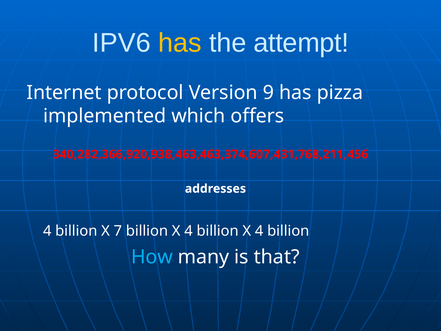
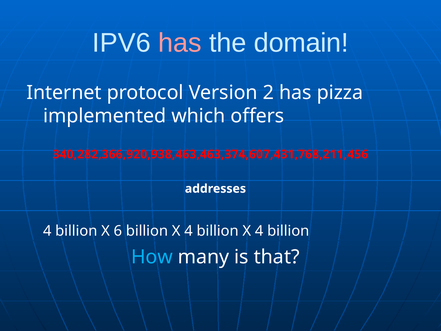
has colour: yellow -> pink (180, 43)
attempt: attempt -> domain (301, 43)
9: 9 -> 2 (268, 93)
7: 7 -> 6 (118, 231)
